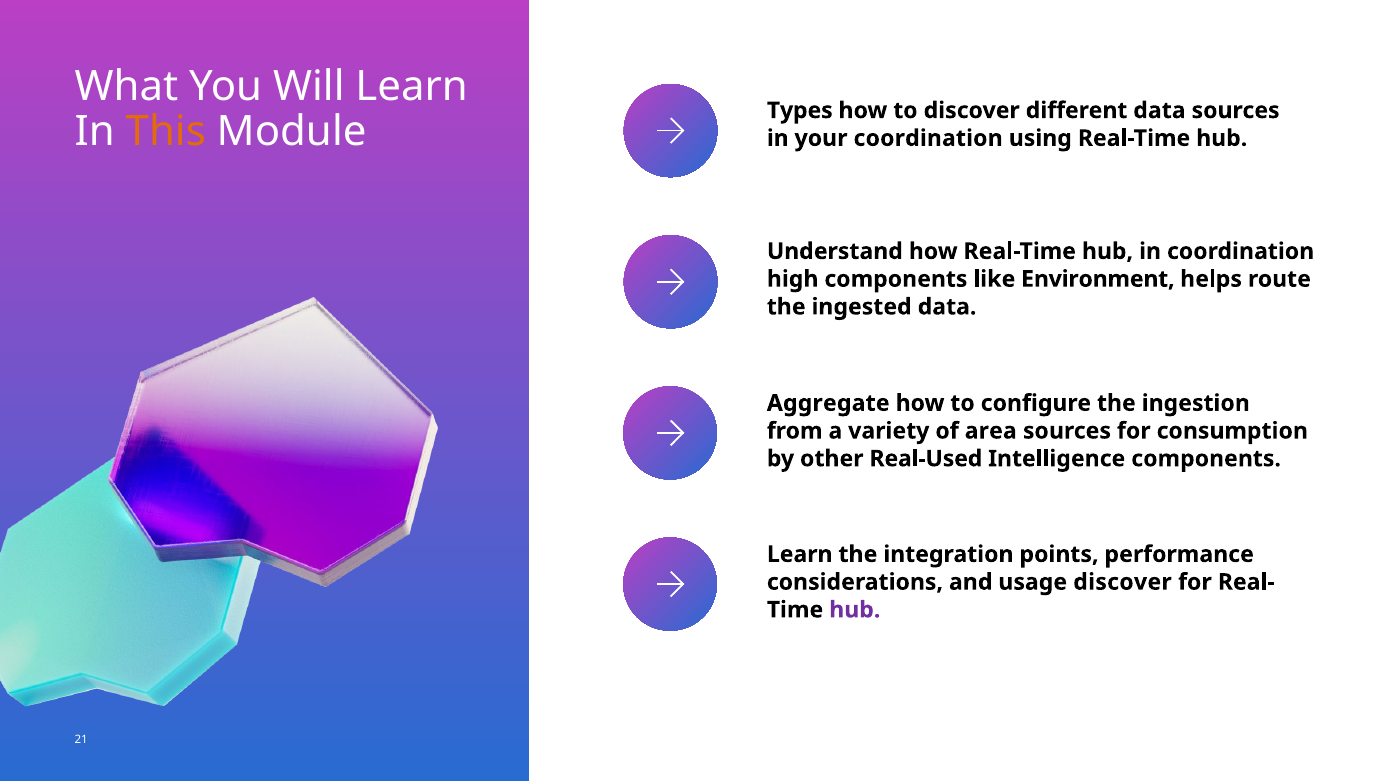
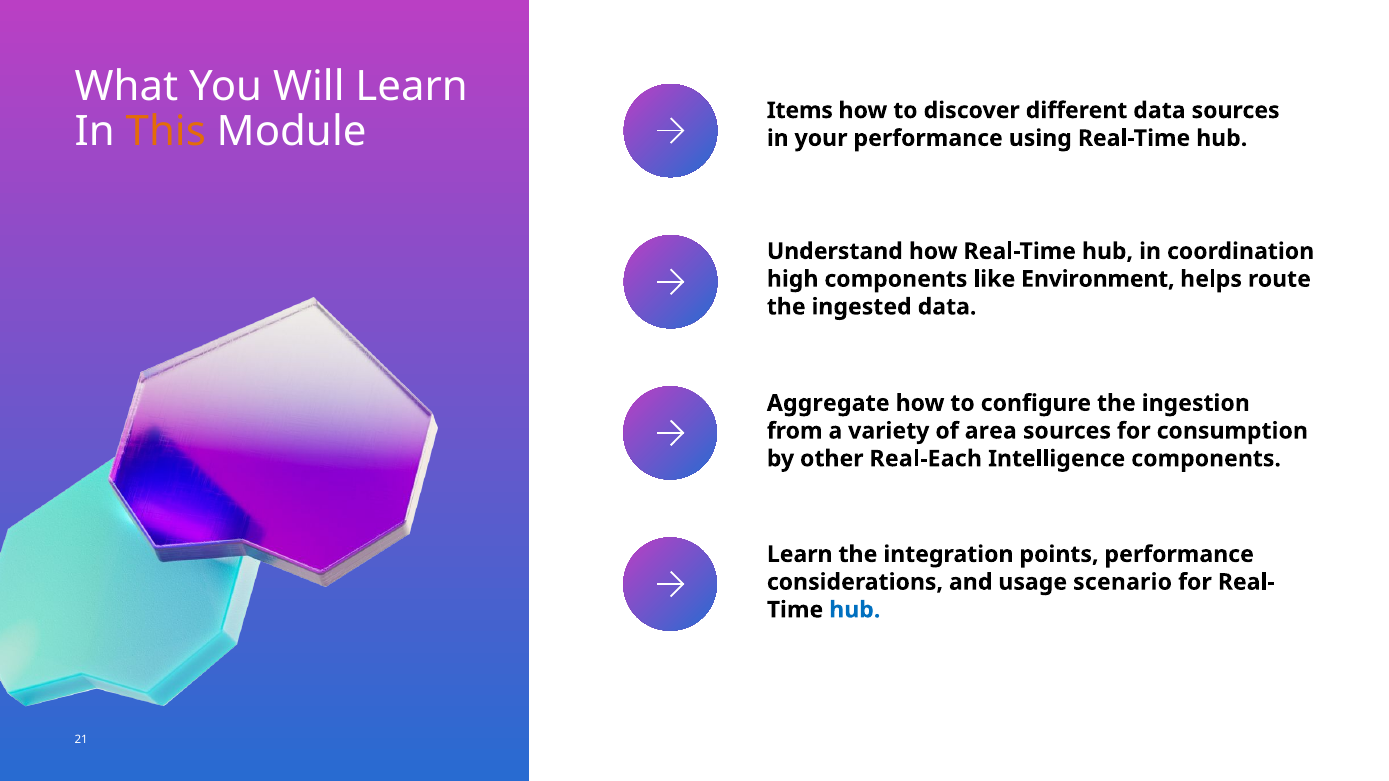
Types: Types -> Items (800, 111)
your coordination: coordination -> performance (928, 138)
Real-Used: Real-Used -> Real-Each (926, 459)
usage discover: discover -> scenario (1123, 582)
hub colour: purple -> blue (855, 610)
